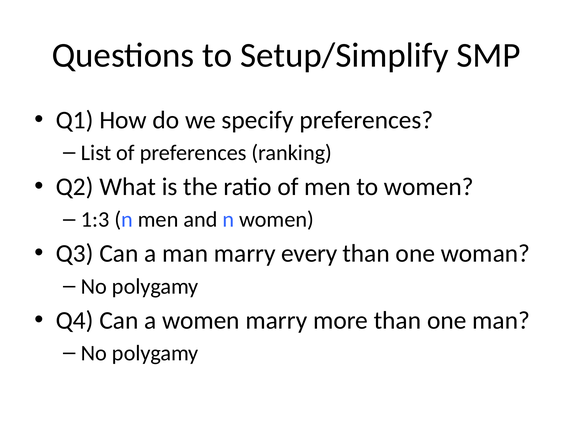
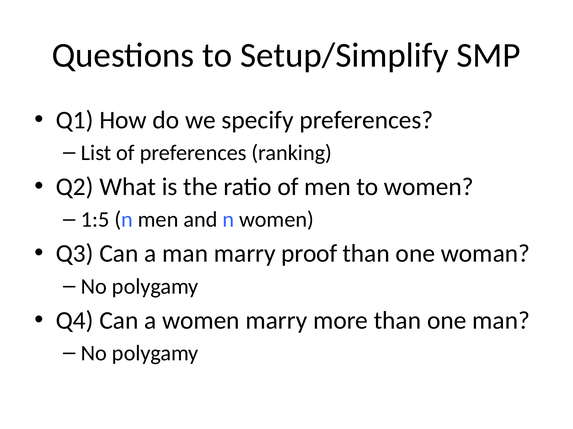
1:3: 1:3 -> 1:5 (95, 220)
every: every -> proof (309, 254)
